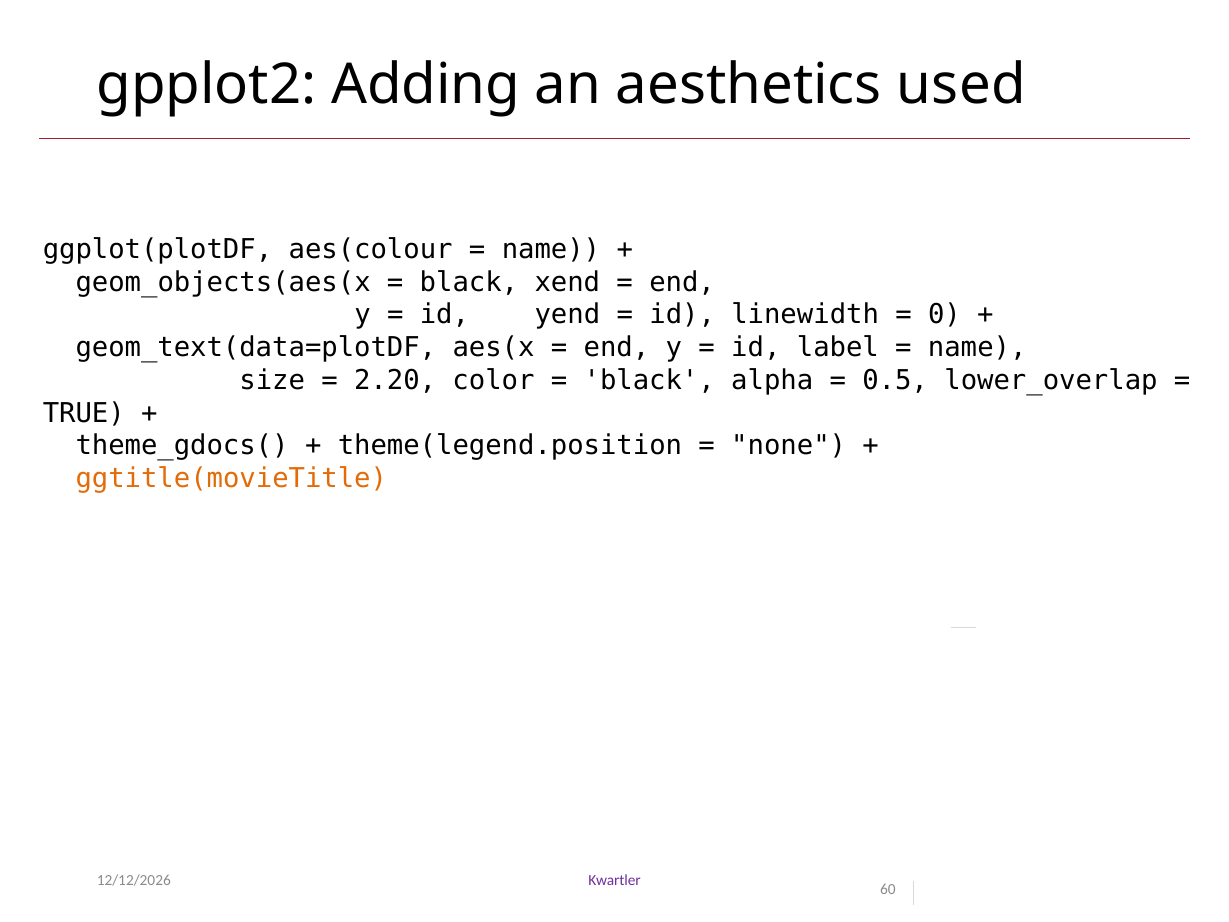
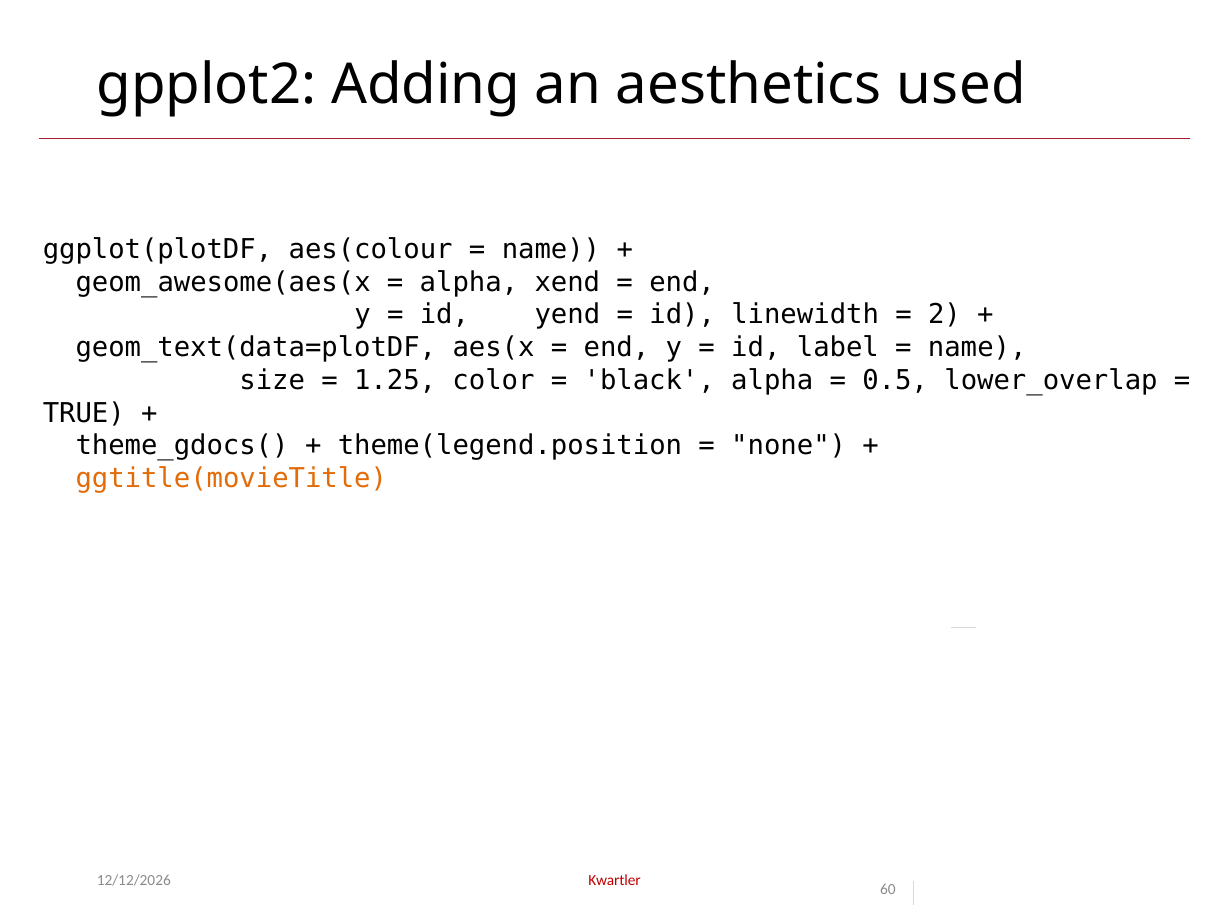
geom_objects(aes(x: geom_objects(aes(x -> geom_awesome(aes(x (223, 282)
black: black -> alpha (469, 282)
0: 0 -> 2 (944, 315)
2.20: 2.20 -> 1.25 (395, 380)
Kwartler colour: purple -> red (614, 880)
